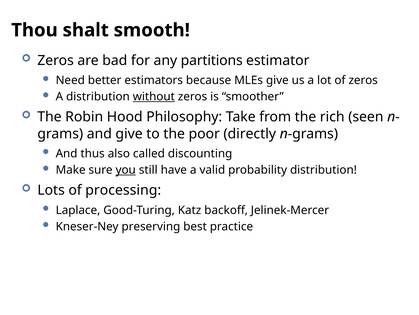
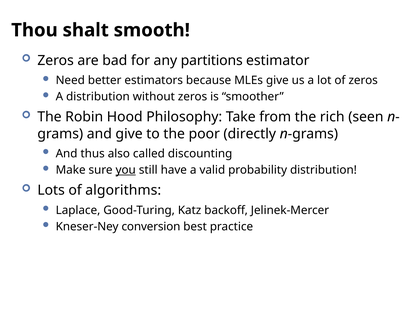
without underline: present -> none (154, 97)
processing: processing -> algorithms (123, 190)
preserving: preserving -> conversion (151, 226)
